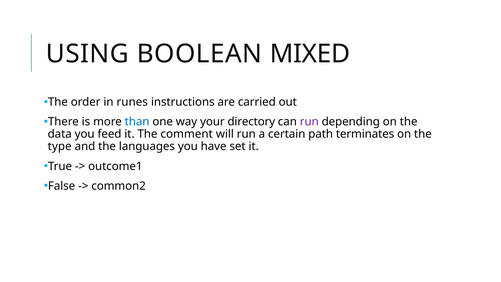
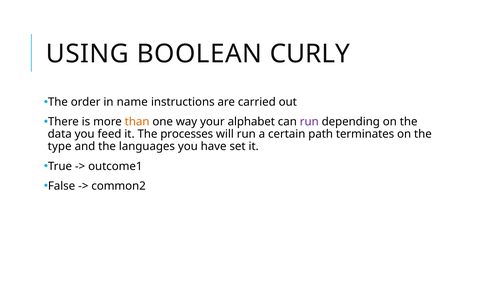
MIXED: MIXED -> CURLY (310, 54)
runes: runes -> name (132, 102)
than colour: blue -> orange (137, 122)
directory: directory -> alphabet (251, 122)
comment: comment -> processes (187, 134)
